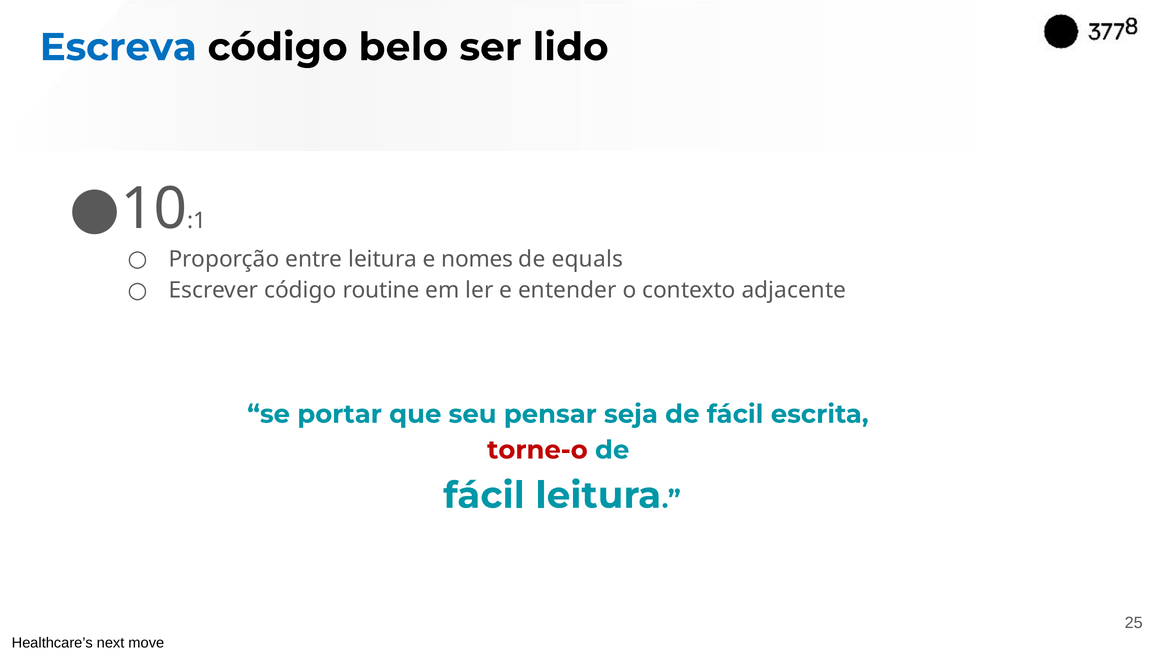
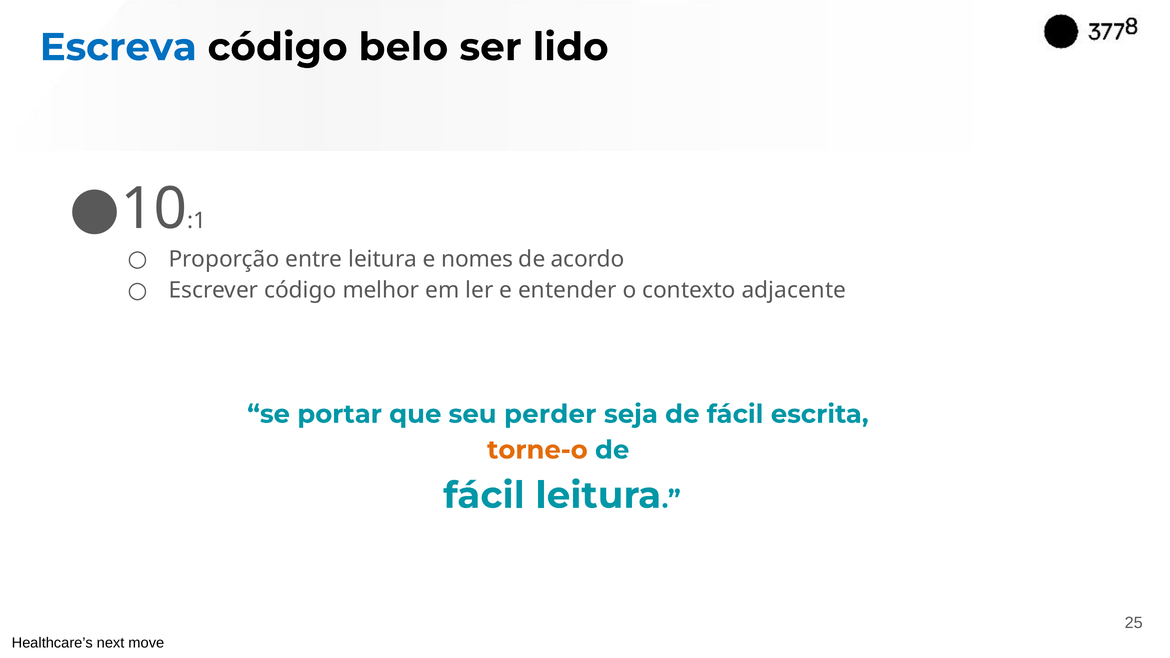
equals: equals -> acordo (588, 259)
routine: routine -> melhor (381, 291)
pensar: pensar -> perder (550, 414)
torne-o colour: red -> orange (537, 450)
